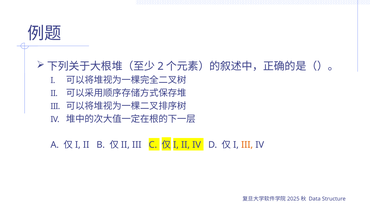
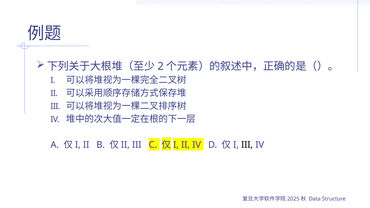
III colour: orange -> black (247, 145)
